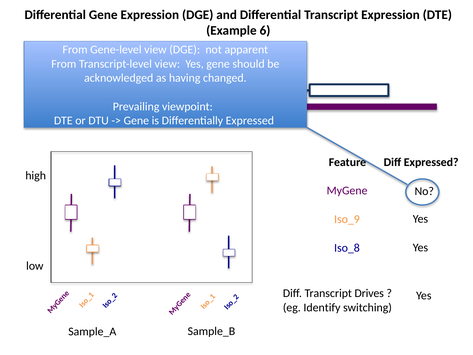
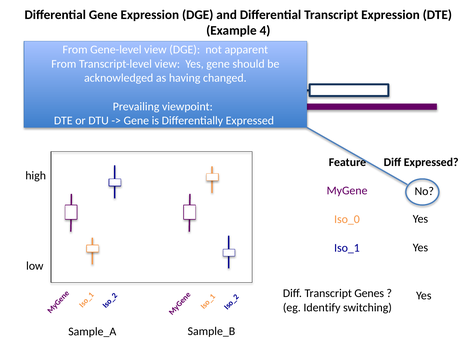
6: 6 -> 4 (265, 31)
Iso_9: Iso_9 -> Iso_0 (347, 219)
Iso_8: Iso_8 -> Iso_1 (347, 248)
Drives: Drives -> Genes (369, 293)
